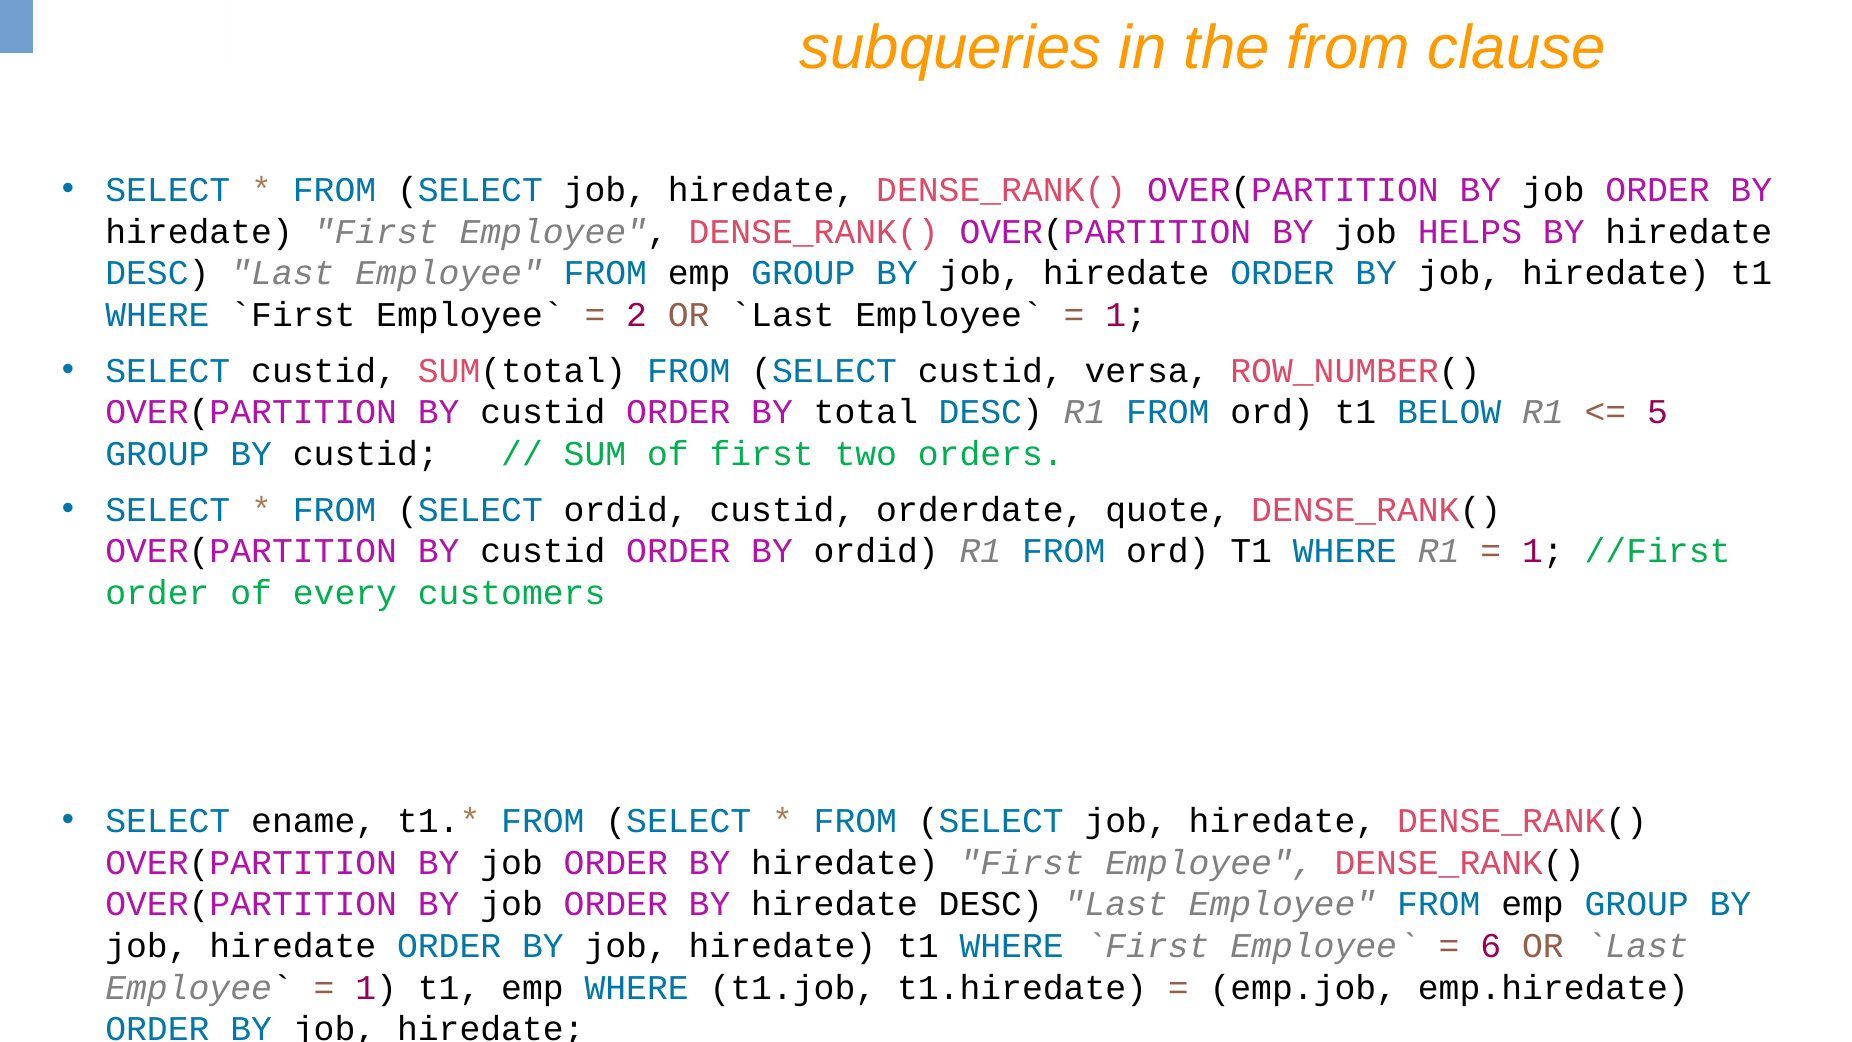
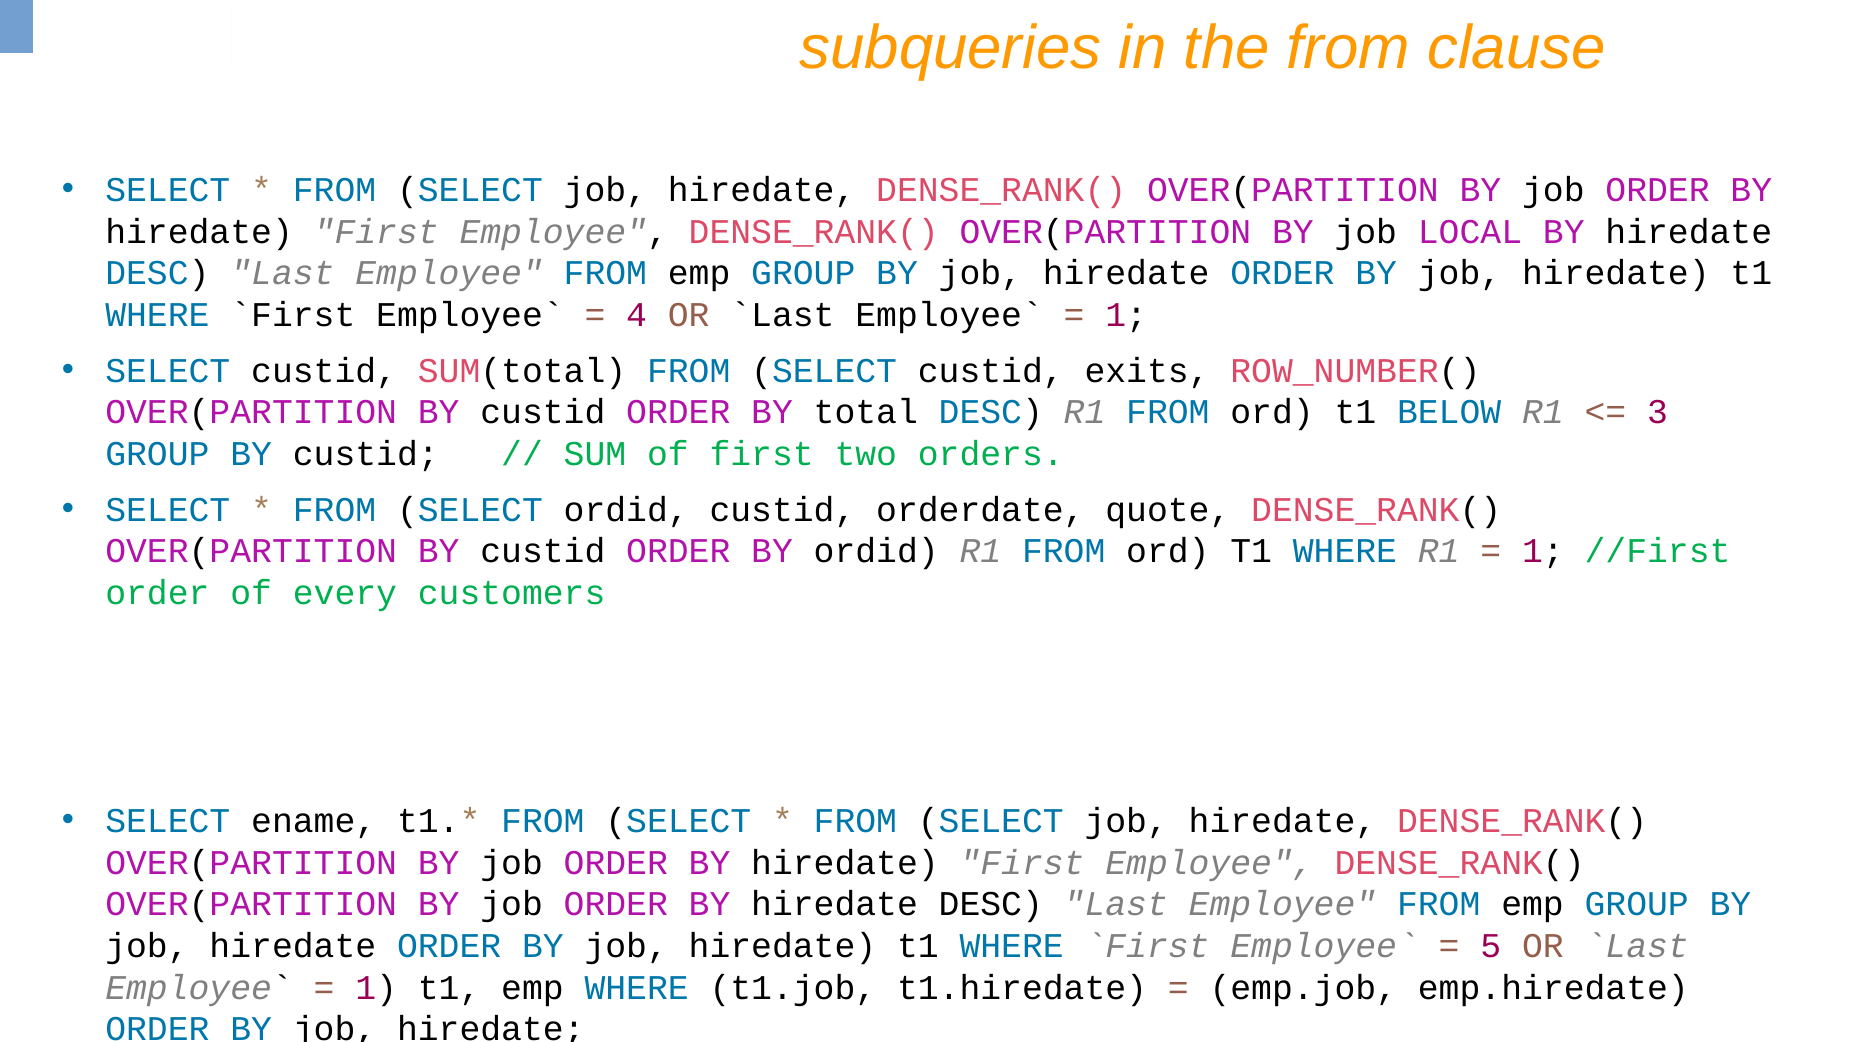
HELPS: HELPS -> LOCAL (1470, 232)
2: 2 -> 4 (637, 315)
versa: versa -> exits (1147, 371)
5: 5 -> 3 (1658, 412)
6: 6 -> 5 (1491, 946)
